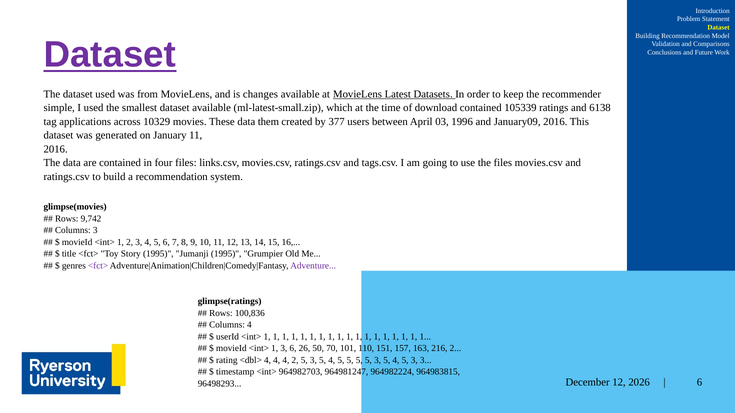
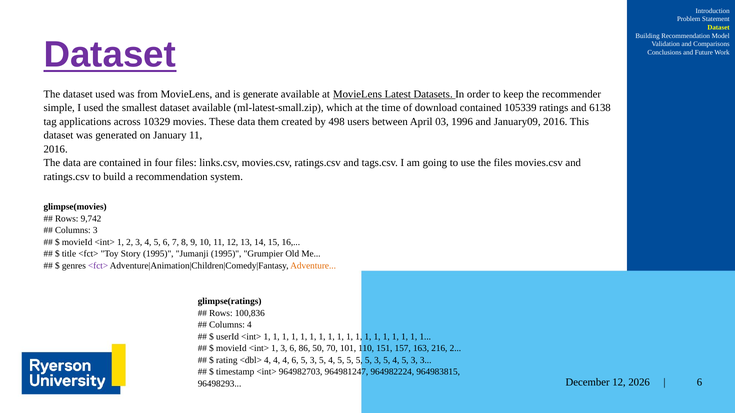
changes: changes -> generate (261, 94)
377: 377 -> 498 (337, 122)
Adventure colour: purple -> orange (313, 266)
26: 26 -> 86 (304, 349)
4 2: 2 -> 6 (295, 361)
